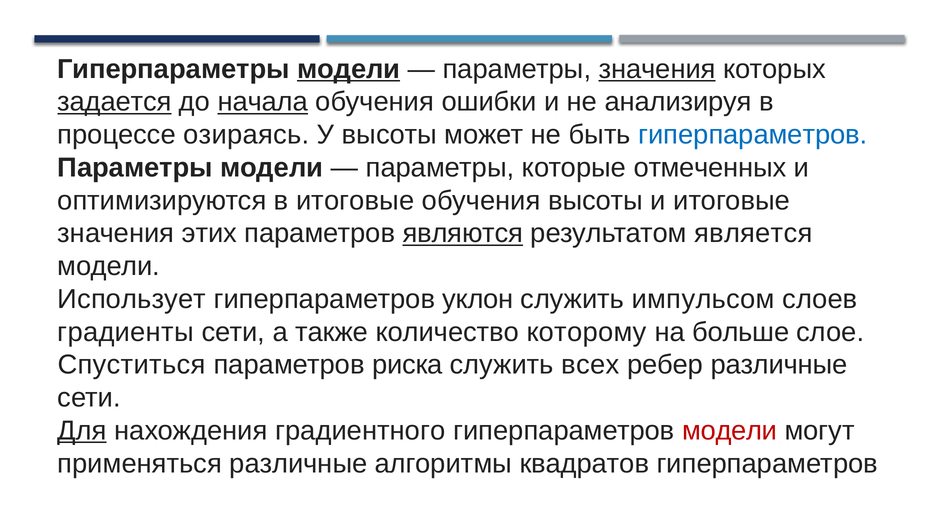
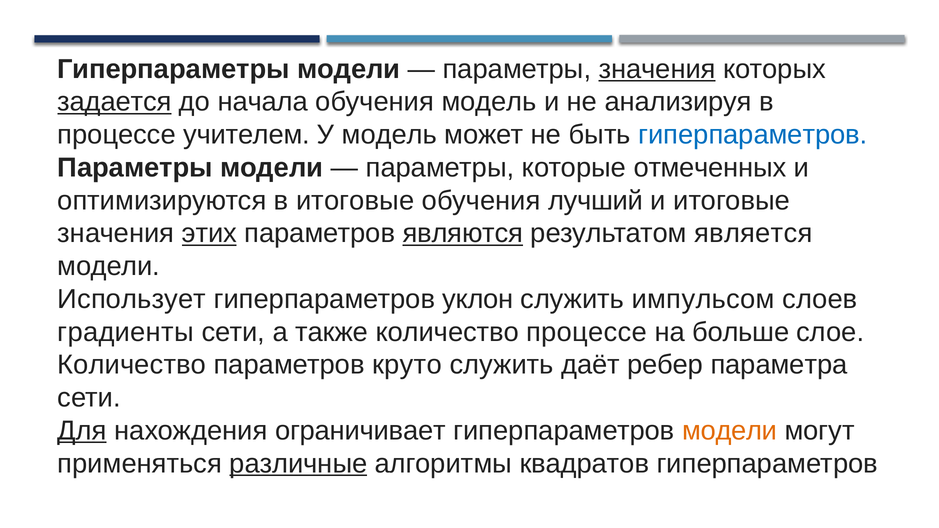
модели underline: present -> none (349, 69)
начала underline: present -> none (263, 102)
обучения ошибки: ошибки -> модель (489, 102)
озираясь: озираясь -> учителем (247, 135)
У высоты: высоты -> модель (389, 135)
обучения высоты: высоты -> лучший (596, 201)
этих underline: none -> present (209, 233)
количество которому: которому -> процессе (587, 332)
Спуститься: Спуститься -> Количество (132, 365)
риска: риска -> круто (407, 365)
всех: всех -> даёт (590, 365)
ребер различные: различные -> параметра (779, 365)
градиентного: градиентного -> ограничивает (360, 431)
модели colour: red -> orange (730, 431)
различные underline: none -> present (298, 464)
